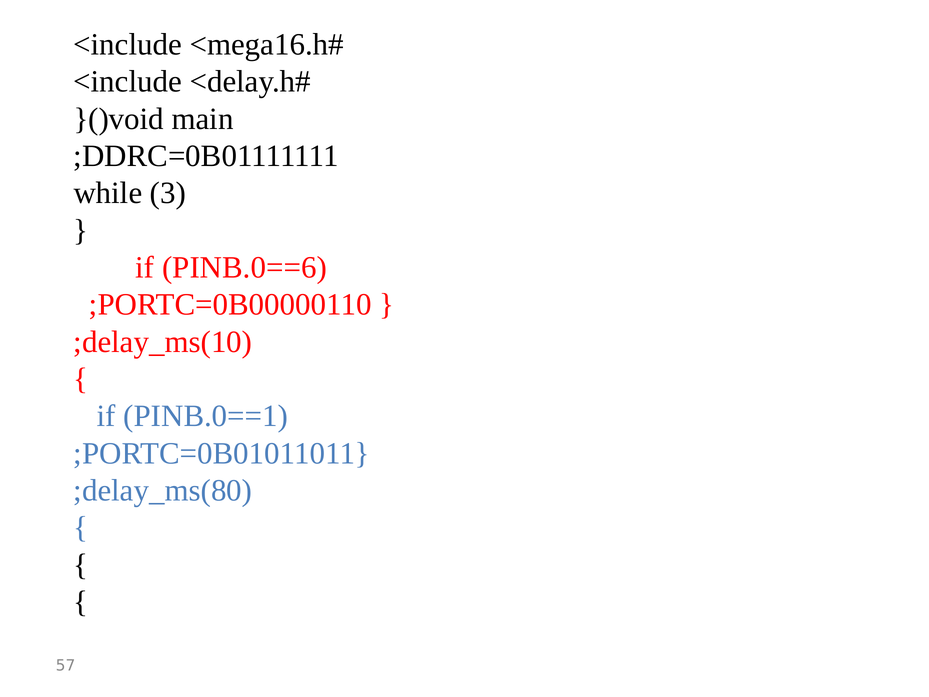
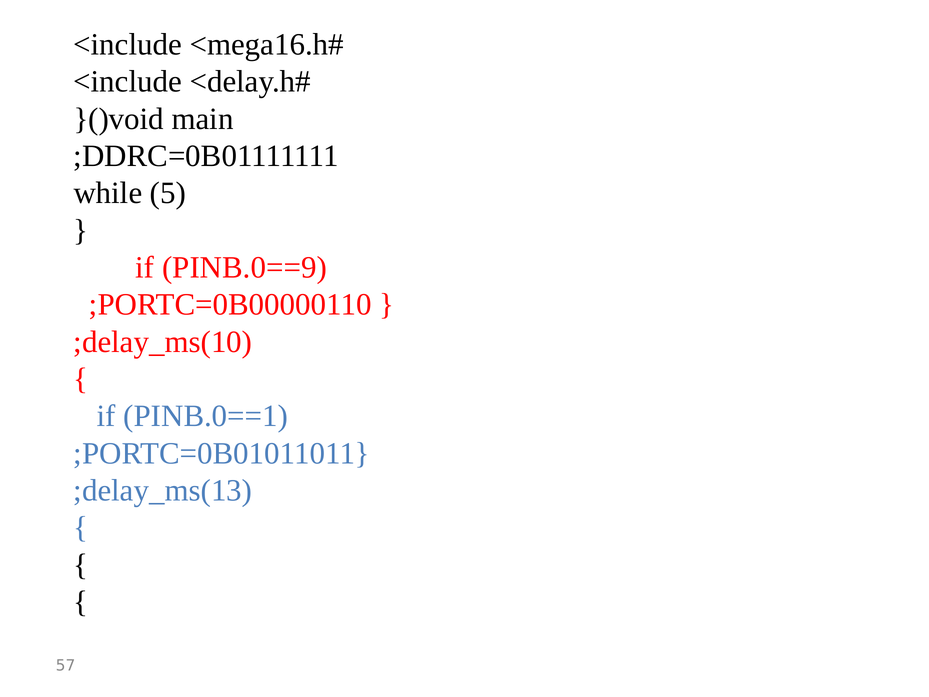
3: 3 -> 5 (168, 193)
PINB.0==6: PINB.0==6 -> PINB.0==9 (244, 267)
delay_ms(80: delay_ms(80 -> delay_ms(13 (167, 490)
